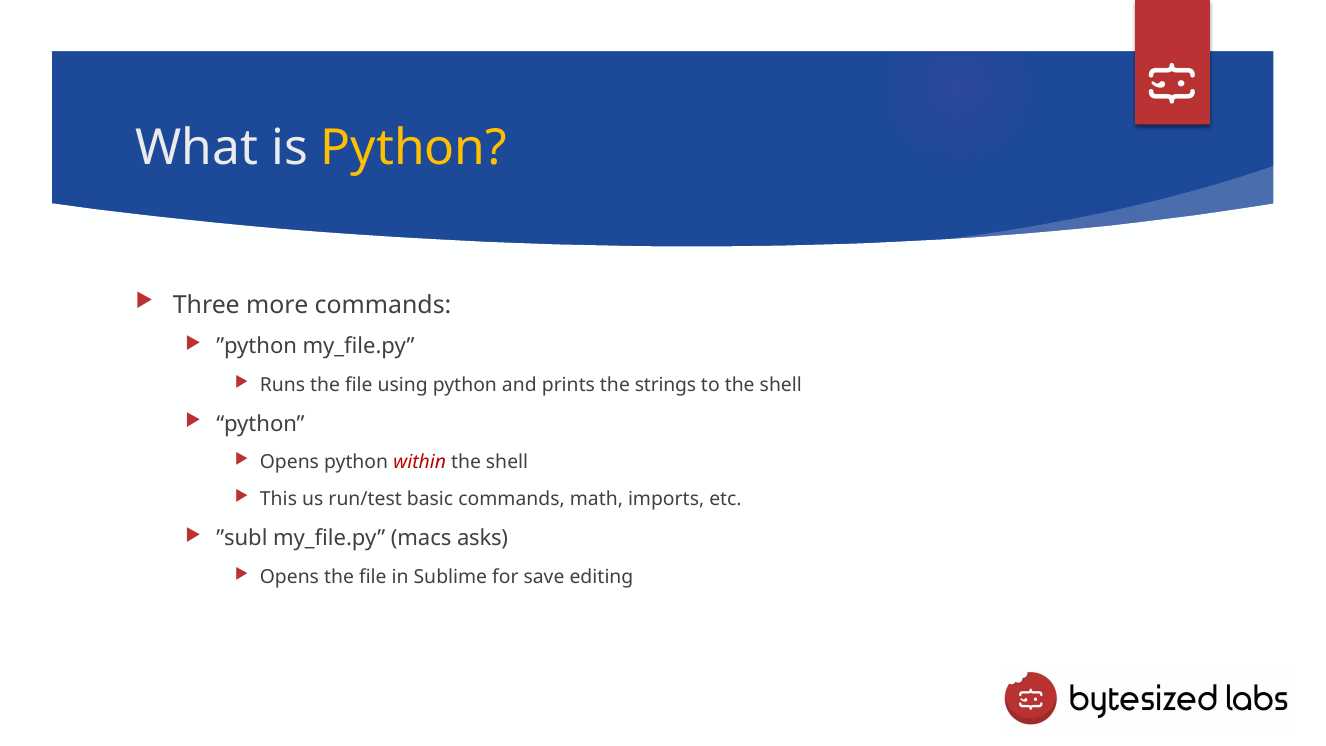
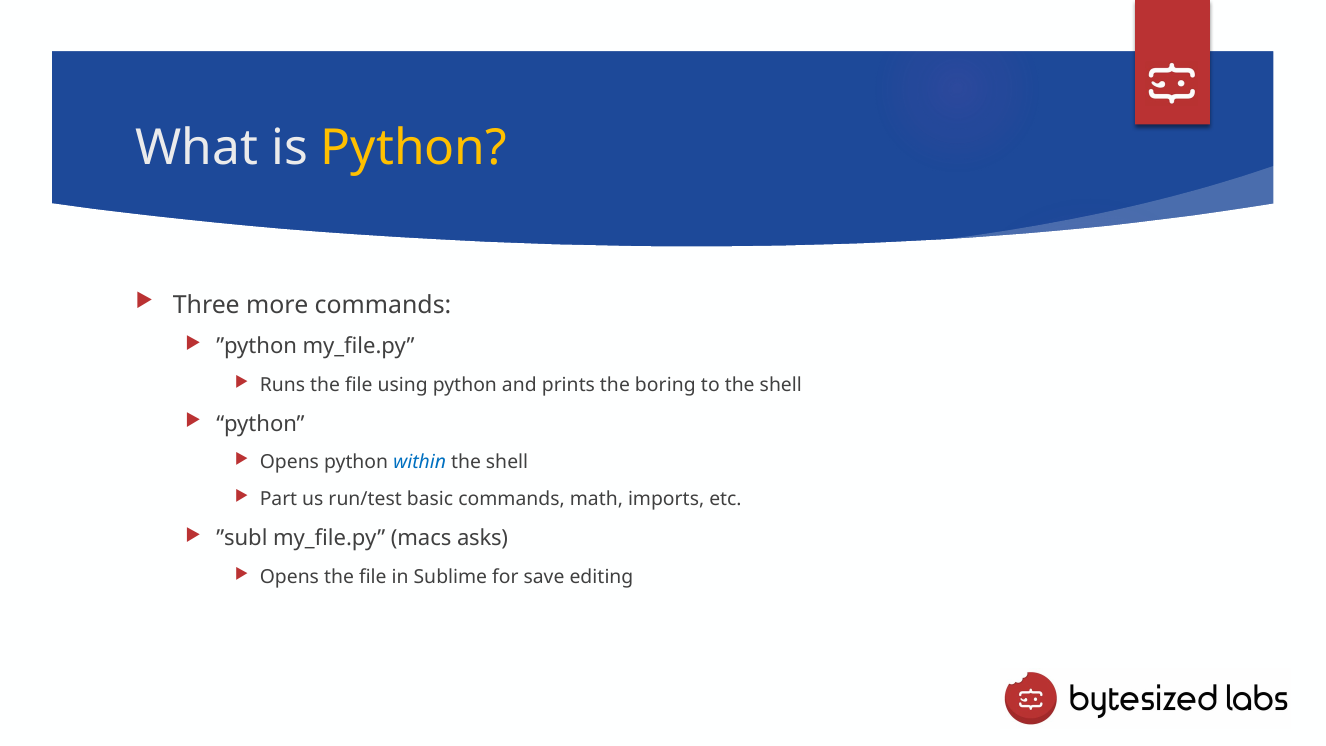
strings: strings -> boring (665, 385)
within colour: red -> blue (420, 462)
This: This -> Part (279, 499)
